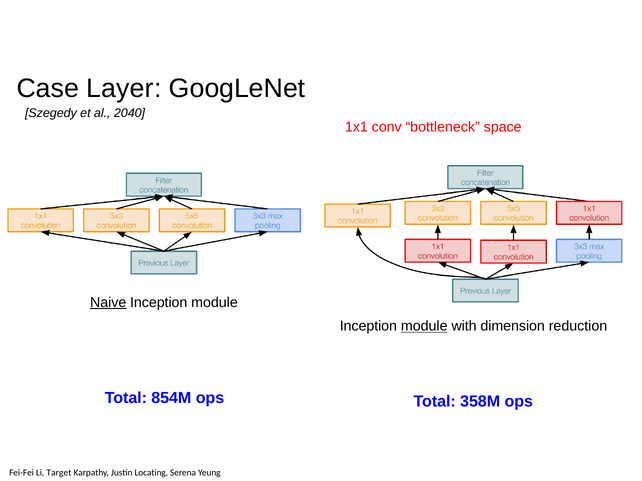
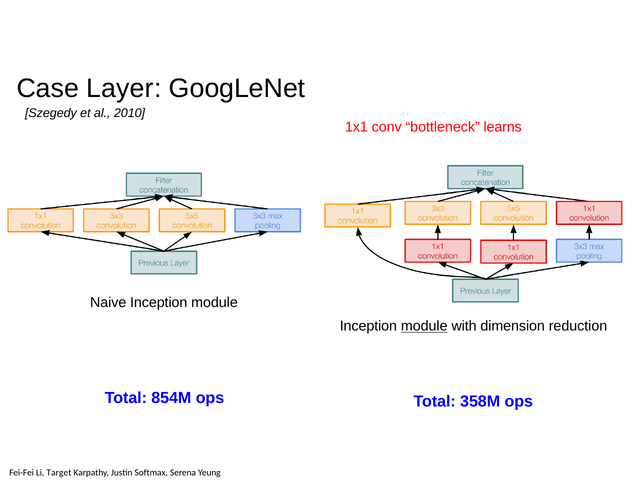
2040: 2040 -> 2010 (129, 113)
space: space -> learns (503, 127)
Naive underline: present -> none (108, 303)
Locating: Locating -> Softmax (151, 473)
